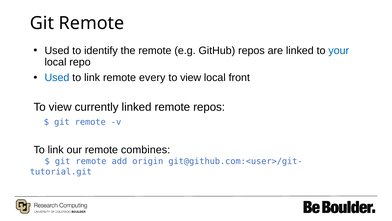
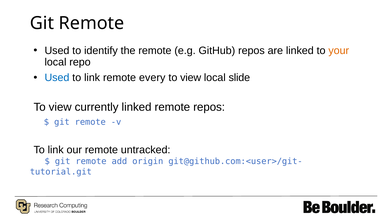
your colour: blue -> orange (339, 50)
front: front -> slide (239, 77)
combines: combines -> untracked (146, 149)
